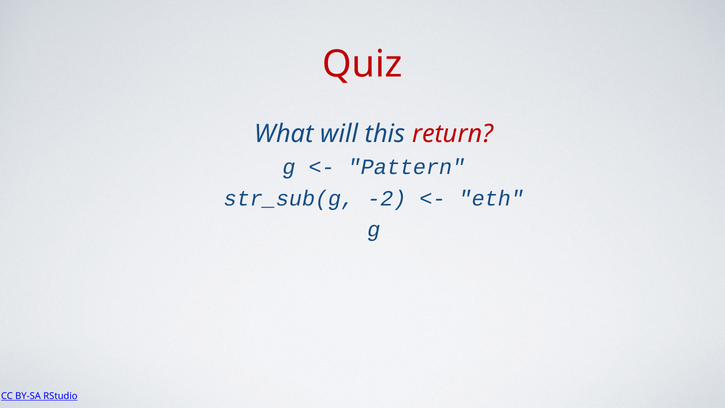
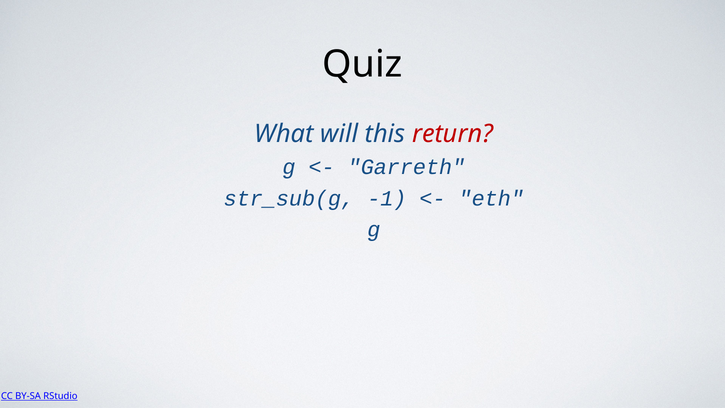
Quiz colour: red -> black (363, 64)
Pattern: Pattern -> Garreth (406, 167)
-2: -2 -> -1 (387, 198)
